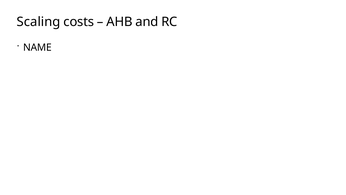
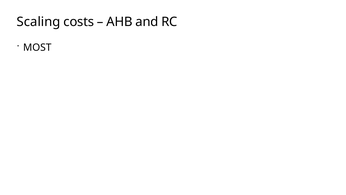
NAME: NAME -> MOST (37, 47)
